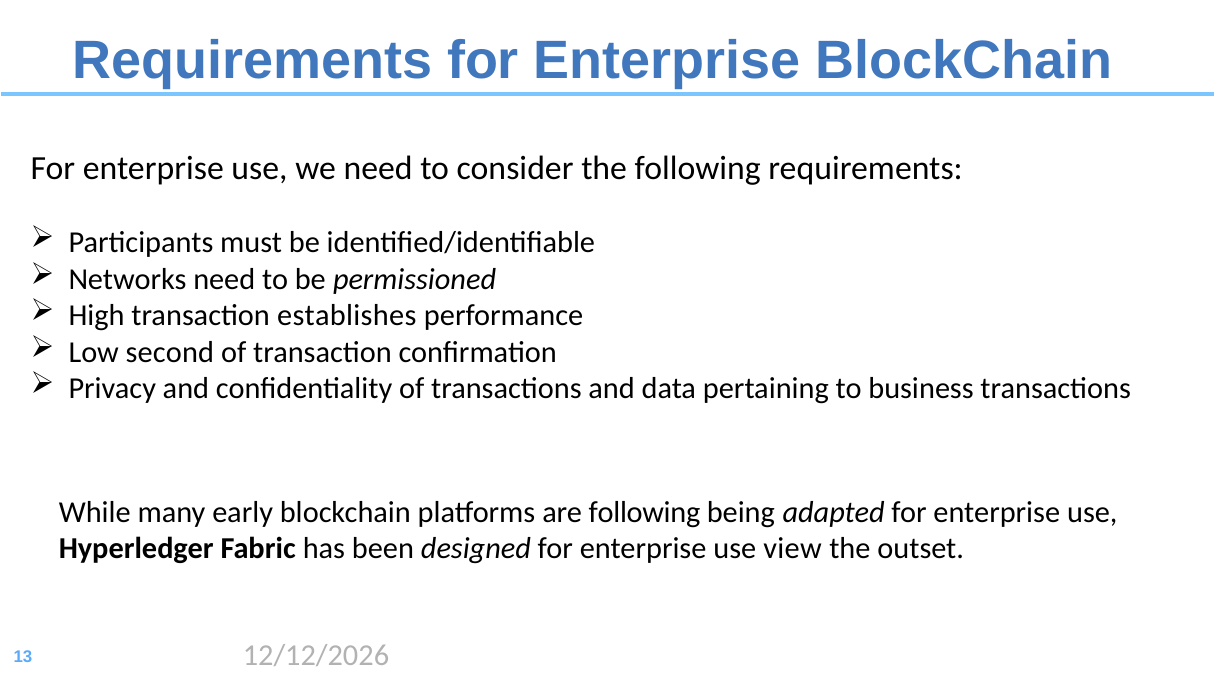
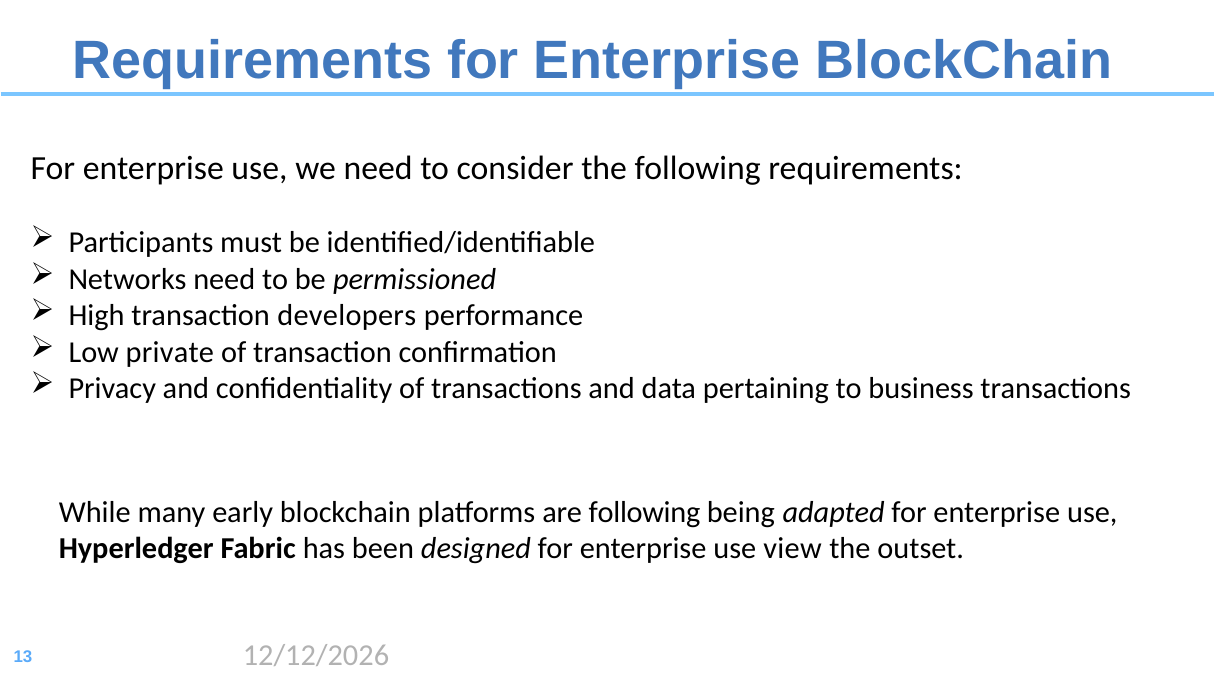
establishes: establishes -> developers (347, 316)
second: second -> private (170, 352)
